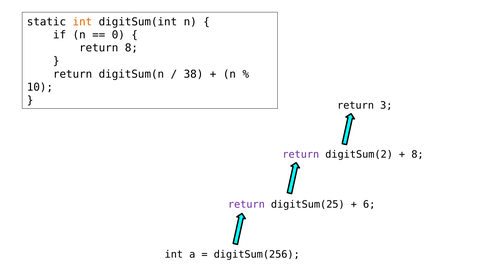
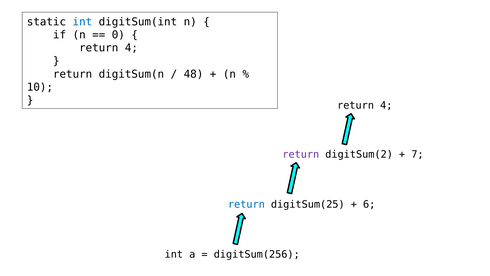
int colour: orange -> blue (82, 22)
8: 8 -> 4 (131, 48)
38: 38 -> 48 (194, 74)
3: 3 -> 4 (386, 105)
8: 8 -> 7 (417, 154)
return colour: purple -> blue (246, 204)
